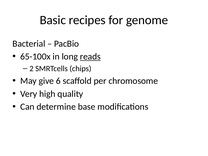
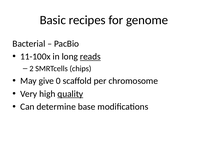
65-100x: 65-100x -> 11-100x (35, 57)
6: 6 -> 0 (58, 81)
quality underline: none -> present (70, 94)
